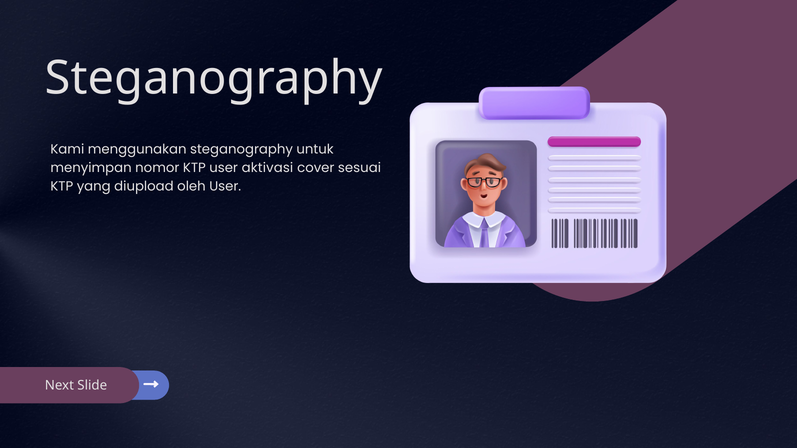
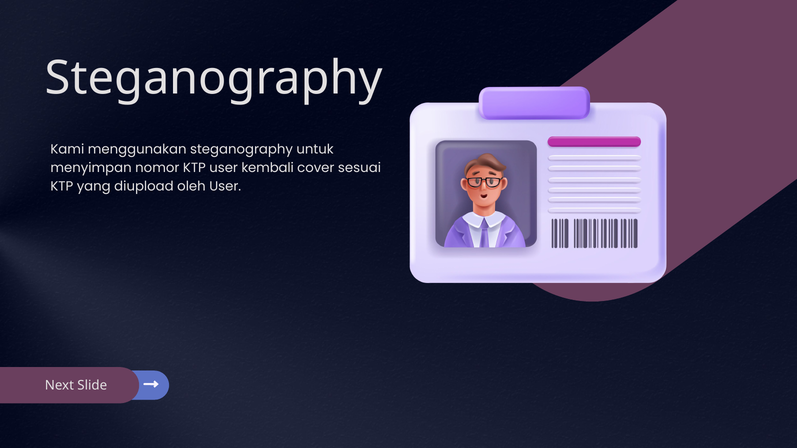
aktivasi: aktivasi -> kembali (268, 168)
